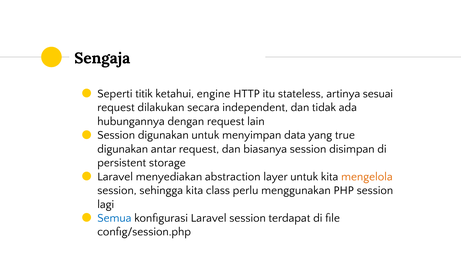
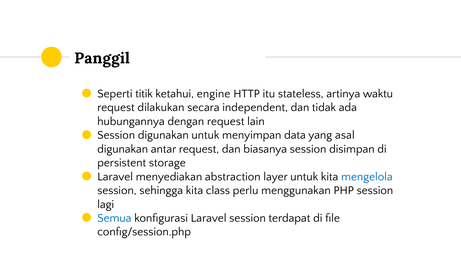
Sengaja: Sengaja -> Panggil (102, 58)
sesuai: sesuai -> waktu (378, 94)
true: true -> asal (345, 135)
mengelola colour: orange -> blue (367, 177)
